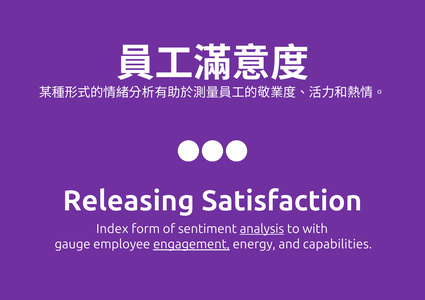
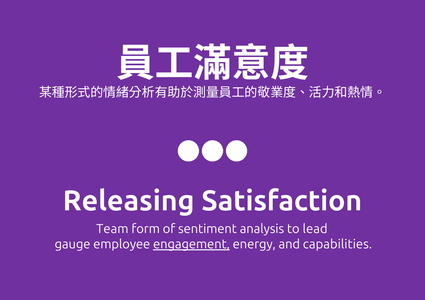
Index: Index -> Team (112, 228)
analysis underline: present -> none (262, 228)
with: with -> lead (315, 228)
